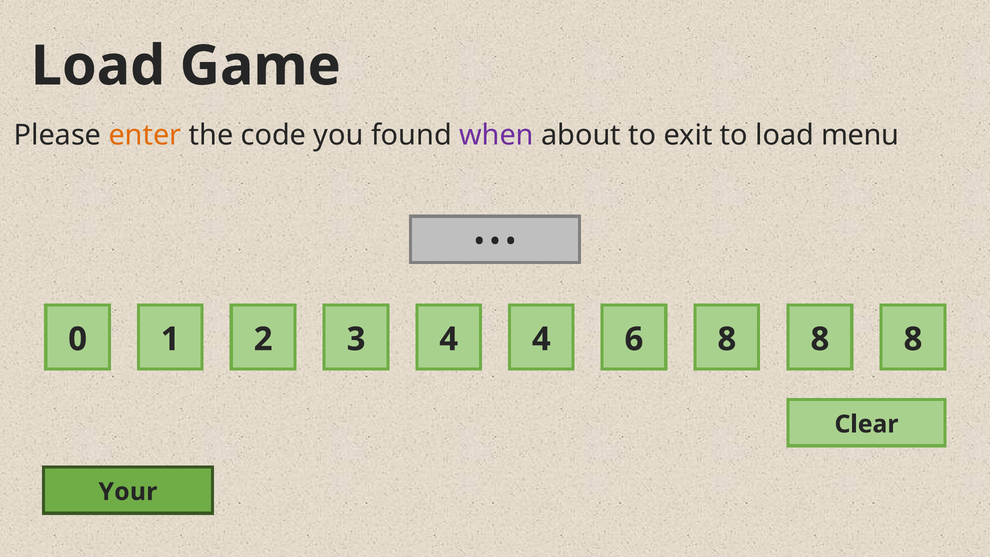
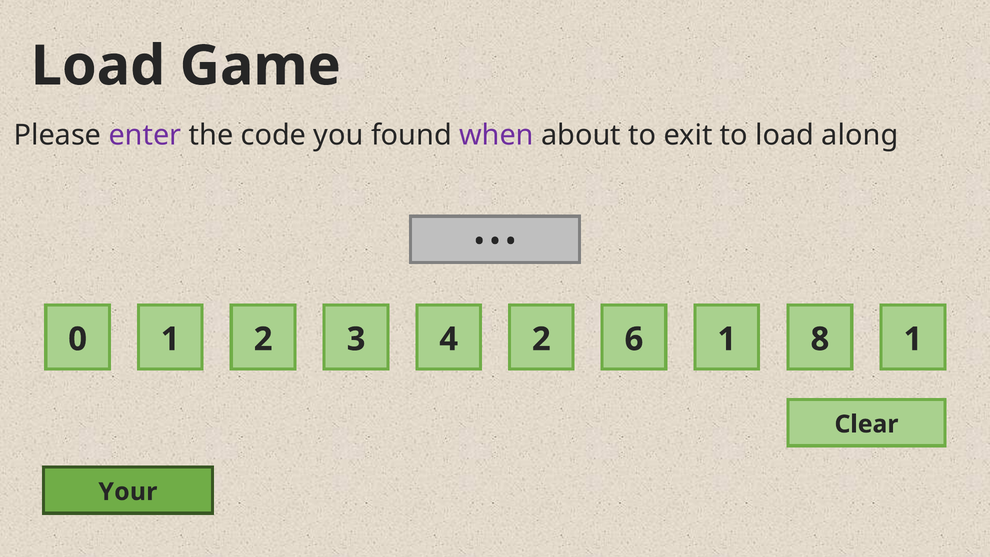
enter colour: orange -> purple (145, 135)
menu: menu -> along (860, 135)
4 4: 4 -> 2 (541, 339)
6 8: 8 -> 1 (727, 339)
0 8: 8 -> 1 (913, 339)
